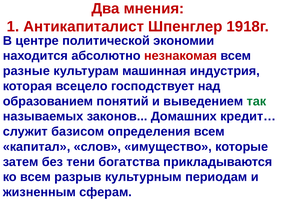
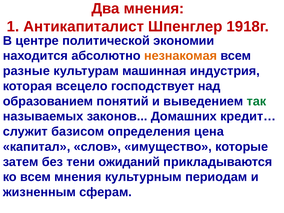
незнакомая colour: red -> orange (181, 56)
определения всем: всем -> цена (209, 132)
богатства: богатства -> ожиданий (129, 162)
всем разрыв: разрыв -> мнения (78, 177)
